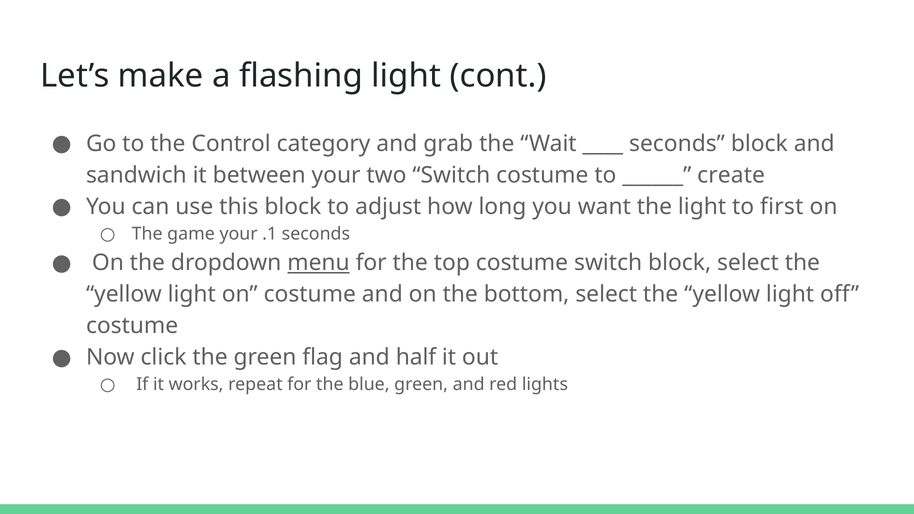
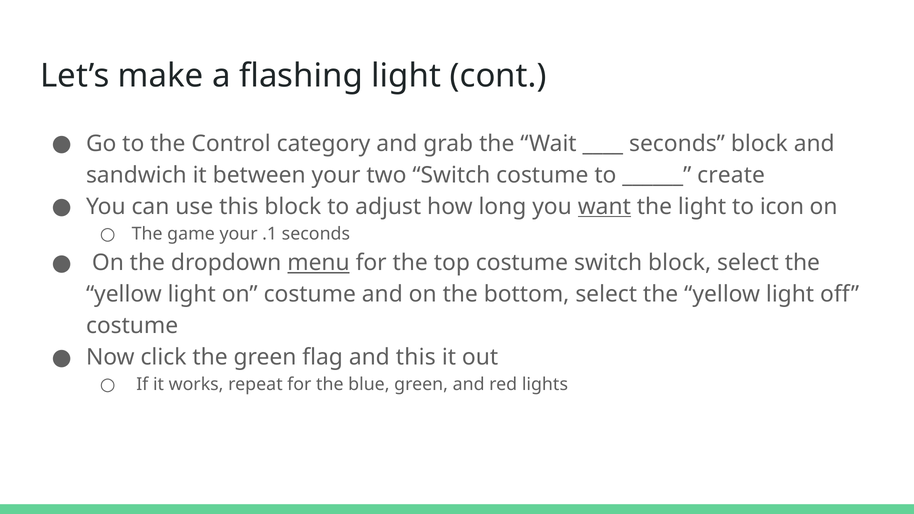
want underline: none -> present (604, 207)
first: first -> icon (782, 207)
and half: half -> this (416, 357)
